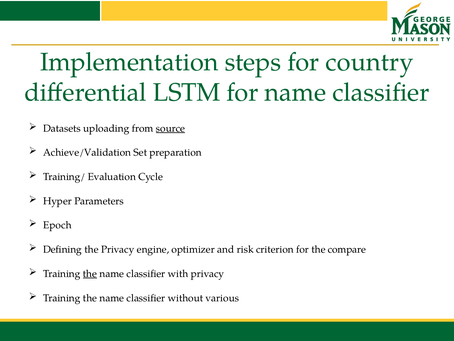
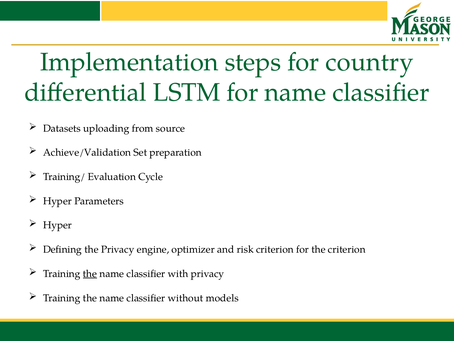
source underline: present -> none (171, 128)
Epoch: Epoch -> Hyper (57, 225)
the compare: compare -> criterion (347, 249)
various: various -> models (222, 298)
